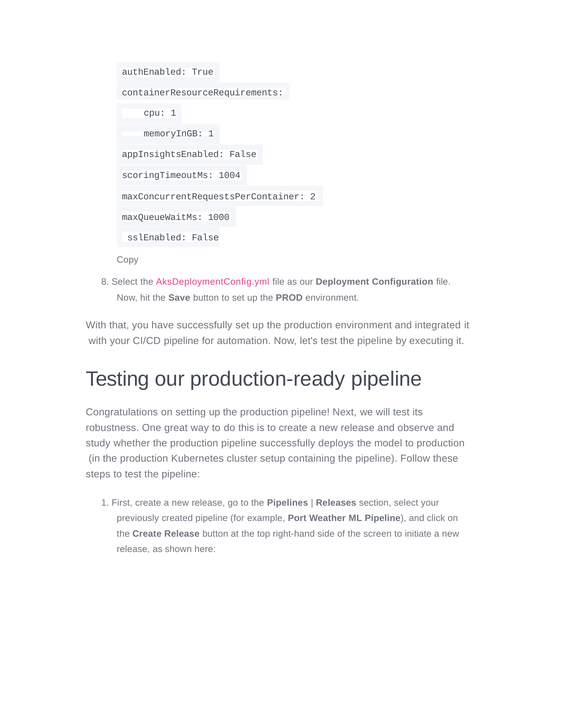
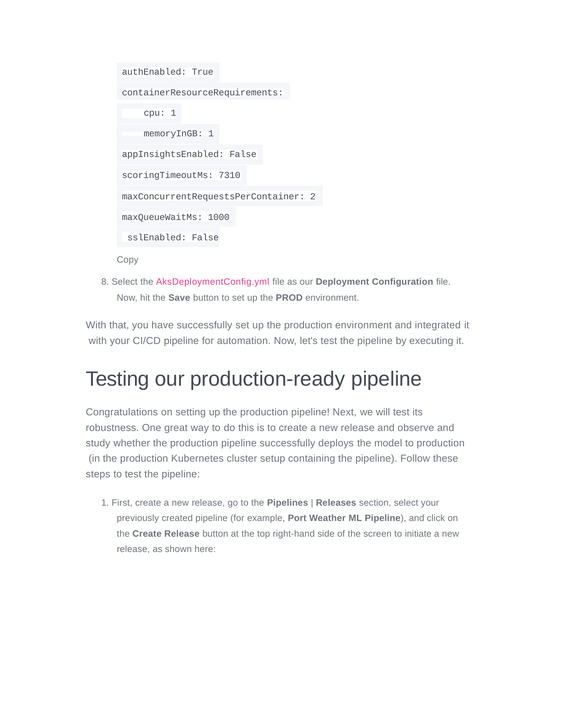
1004: 1004 -> 7310 (230, 175)
